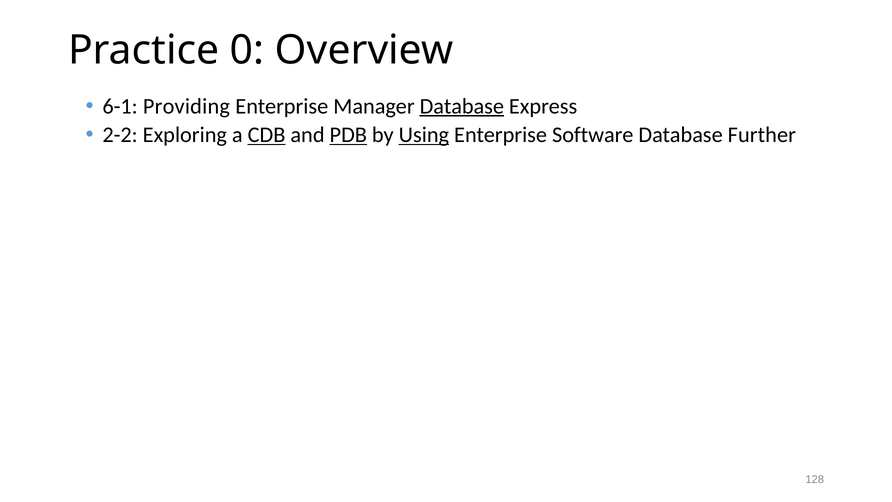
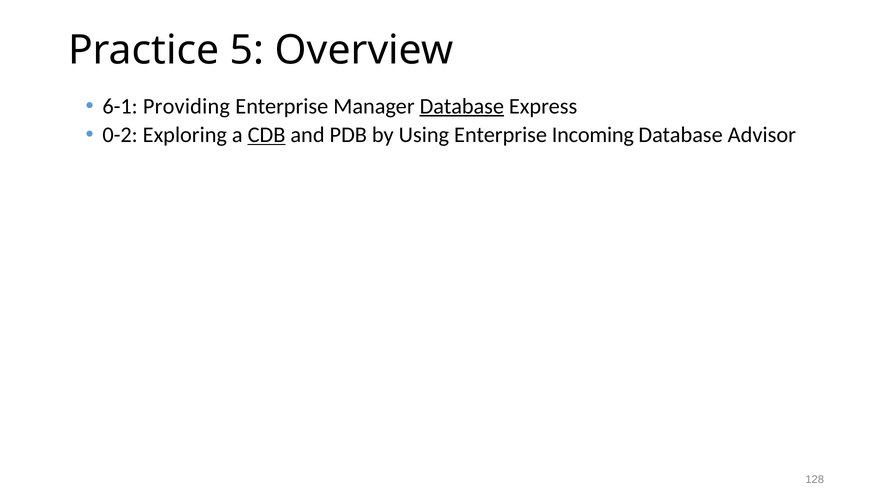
0: 0 -> 5 (247, 50)
2-2: 2-2 -> 0-2 (120, 135)
PDB underline: present -> none (348, 135)
Using underline: present -> none (424, 135)
Software: Software -> Incoming (593, 135)
Further: Further -> Advisor (762, 135)
